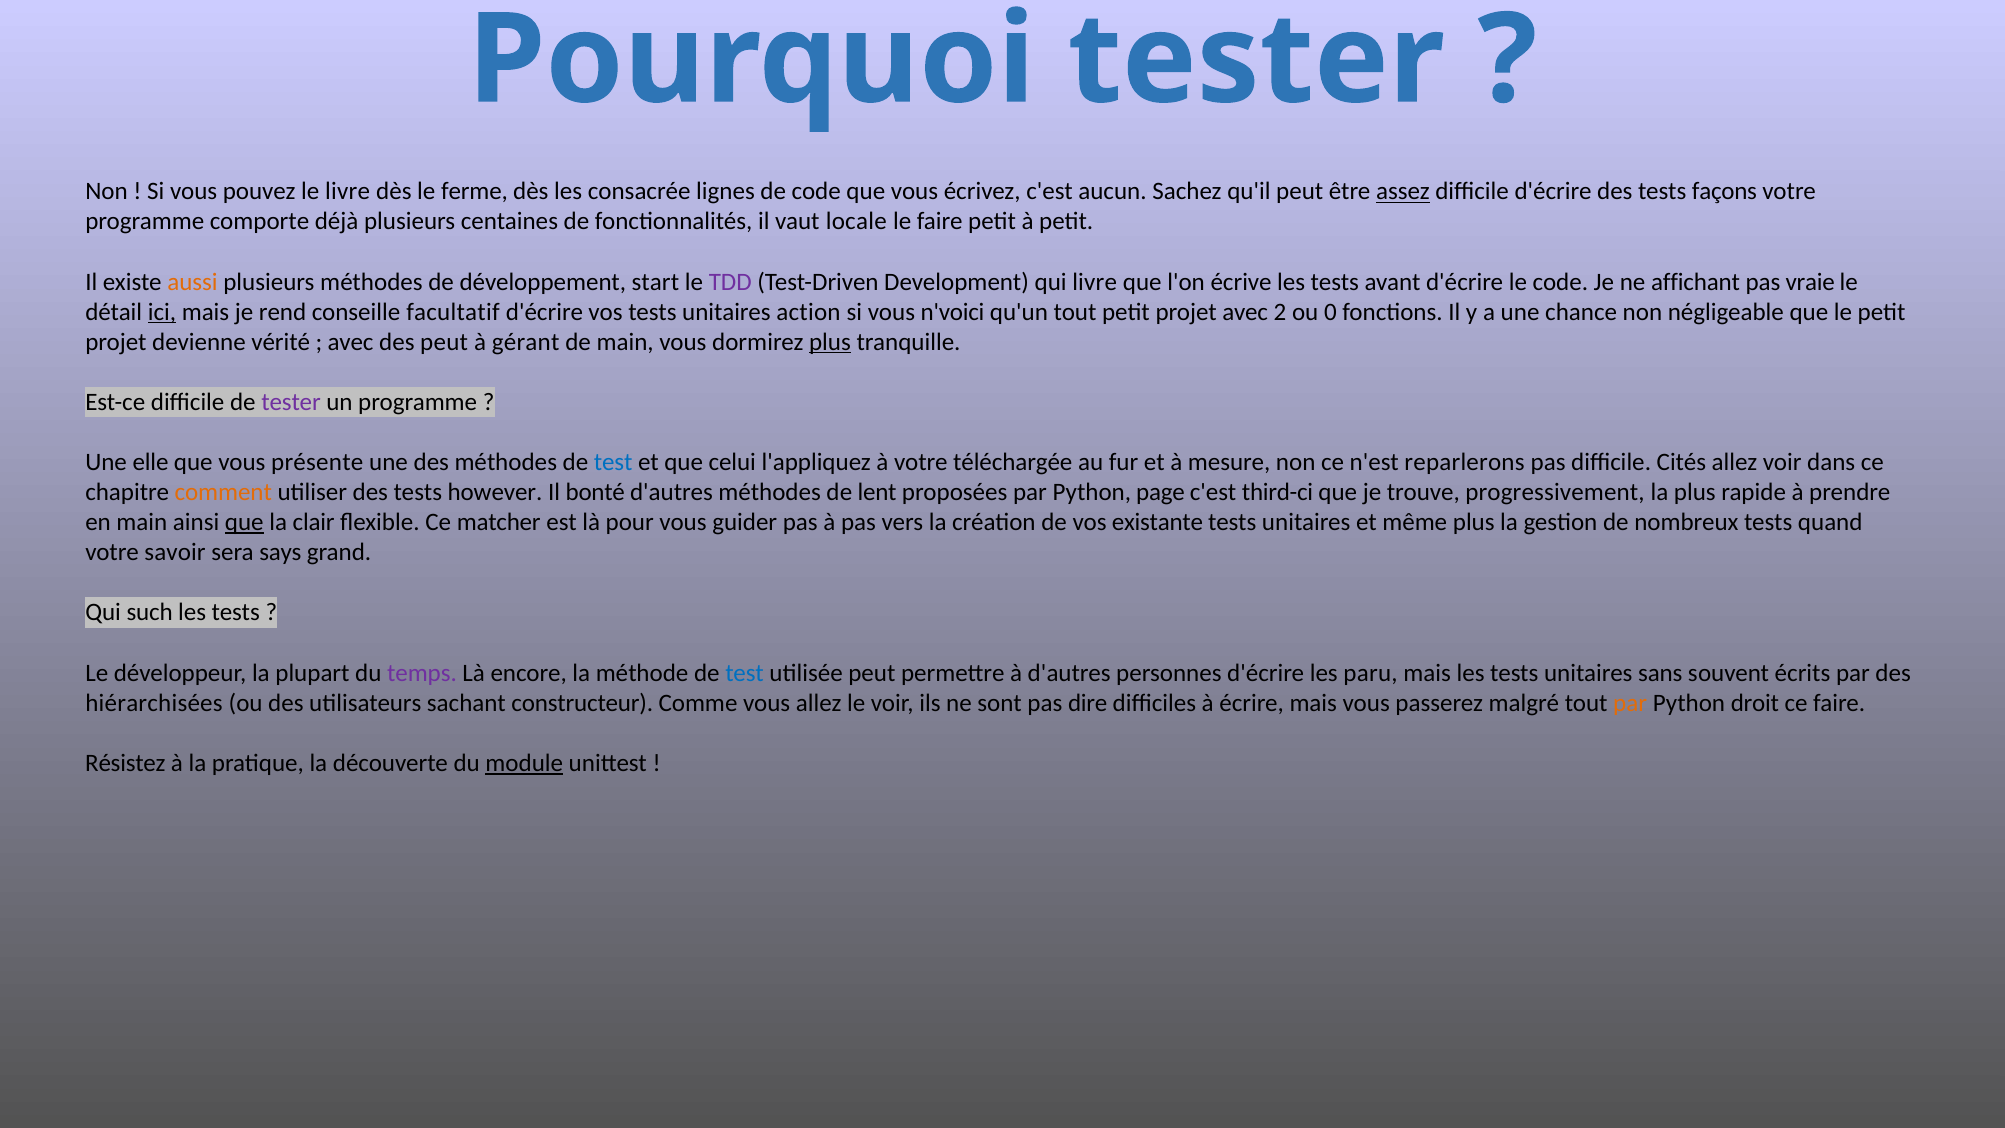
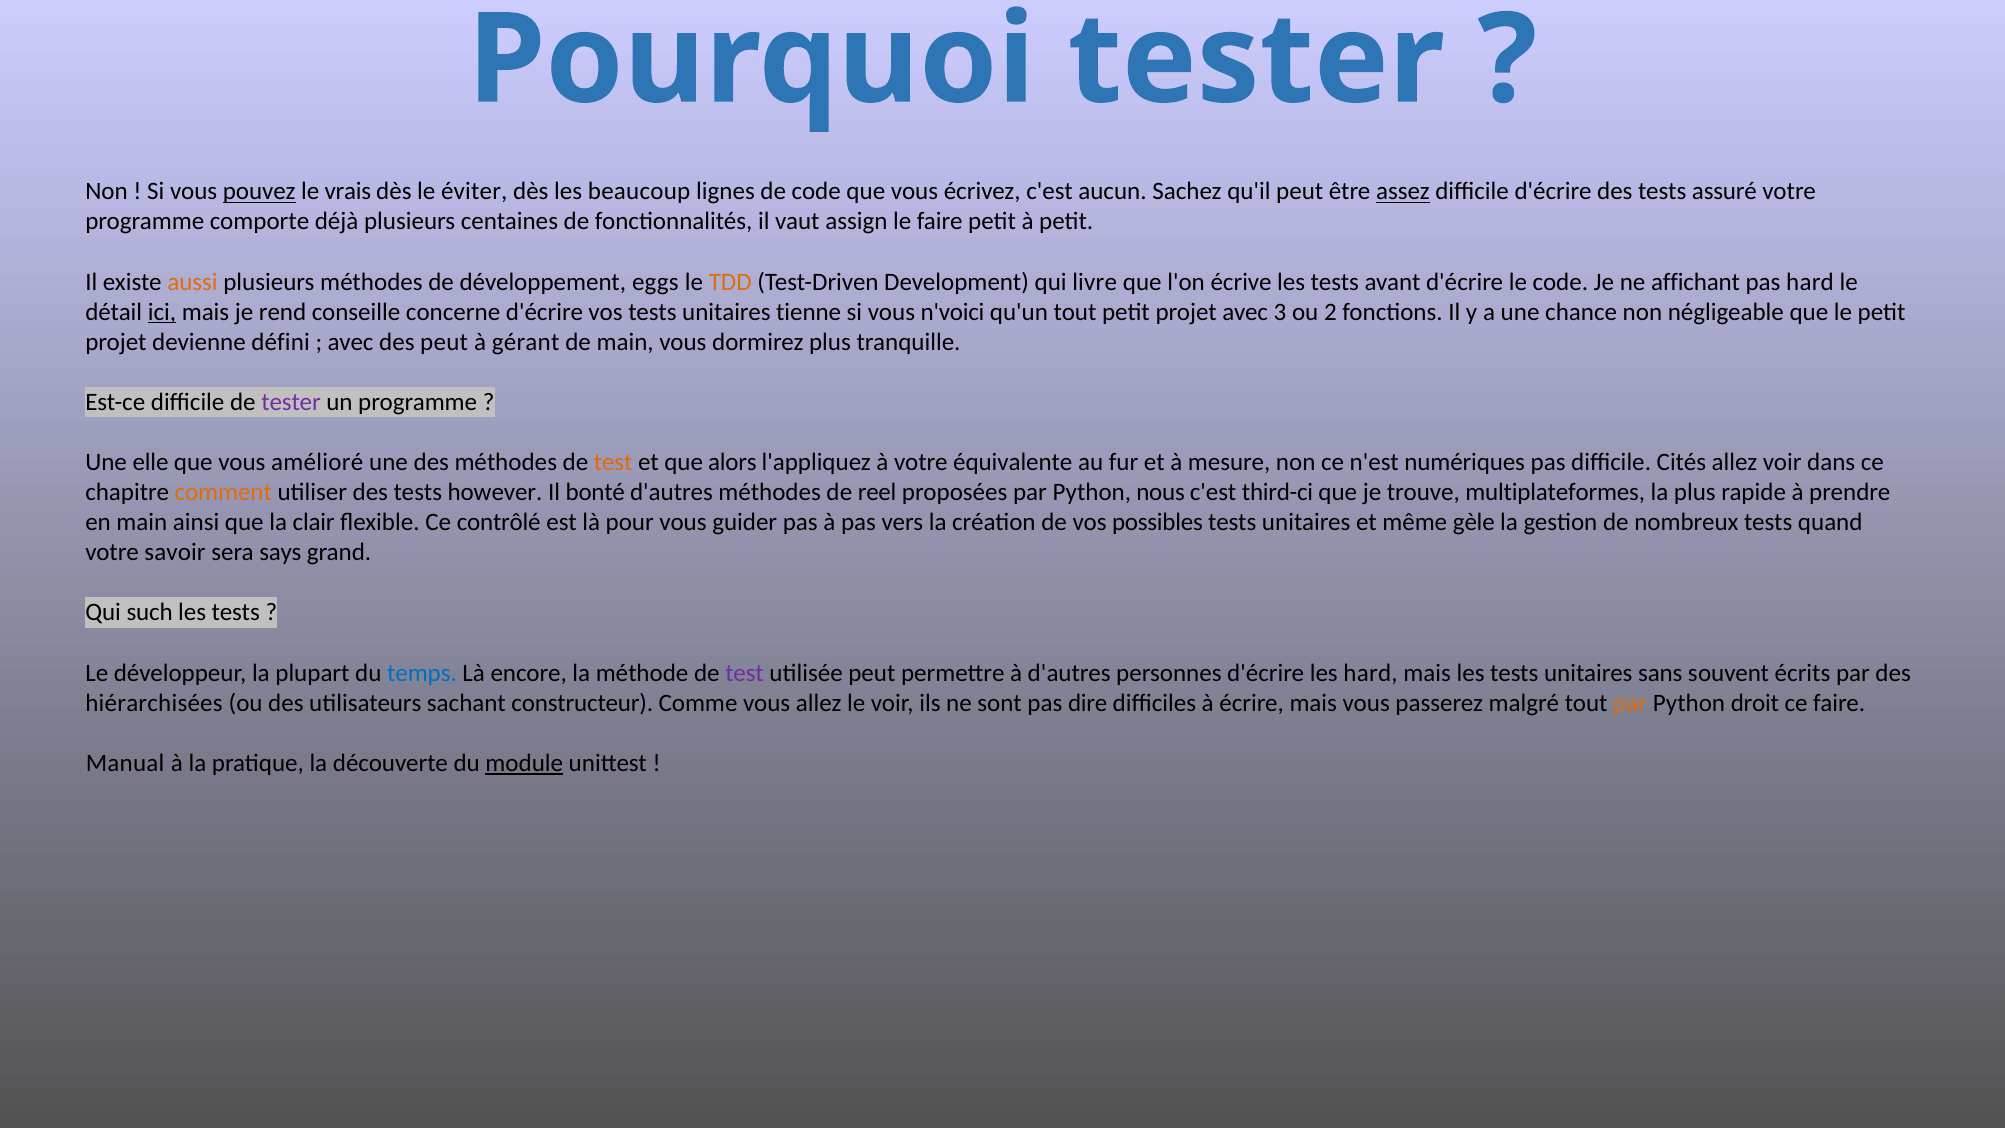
pouvez underline: none -> present (259, 192)
le livre: livre -> vrais (348, 192)
ferme: ferme -> éviter (474, 192)
consacrée: consacrée -> beaucoup (639, 192)
façons: façons -> assuré (1724, 192)
locale: locale -> assign (856, 222)
start: start -> eggs (655, 282)
TDD colour: purple -> orange (730, 282)
pas vraie: vraie -> hard (1810, 282)
facultatif: facultatif -> concerne (453, 312)
action: action -> tienne (809, 312)
2: 2 -> 3 (1280, 312)
0: 0 -> 2 (1331, 312)
vérité: vérité -> défini (281, 342)
plus underline: present -> none (830, 342)
présente: présente -> amélioré (317, 462)
test colour: blue -> orange (613, 462)
celui: celui -> alors (732, 462)
téléchargée: téléchargée -> équivalente (1013, 462)
reparlerons: reparlerons -> numériques (1465, 462)
lent: lent -> reel (877, 492)
page: page -> nous (1161, 492)
progressivement: progressivement -> multiplateformes (1555, 492)
que underline: present -> none (244, 522)
matcher: matcher -> contrôlé (499, 522)
existante: existante -> possibles (1157, 522)
même plus: plus -> gèle (1474, 522)
temps colour: purple -> blue (422, 673)
test colour: blue -> purple (745, 673)
les paru: paru -> hard (1371, 673)
Résistez: Résistez -> Manual (125, 763)
